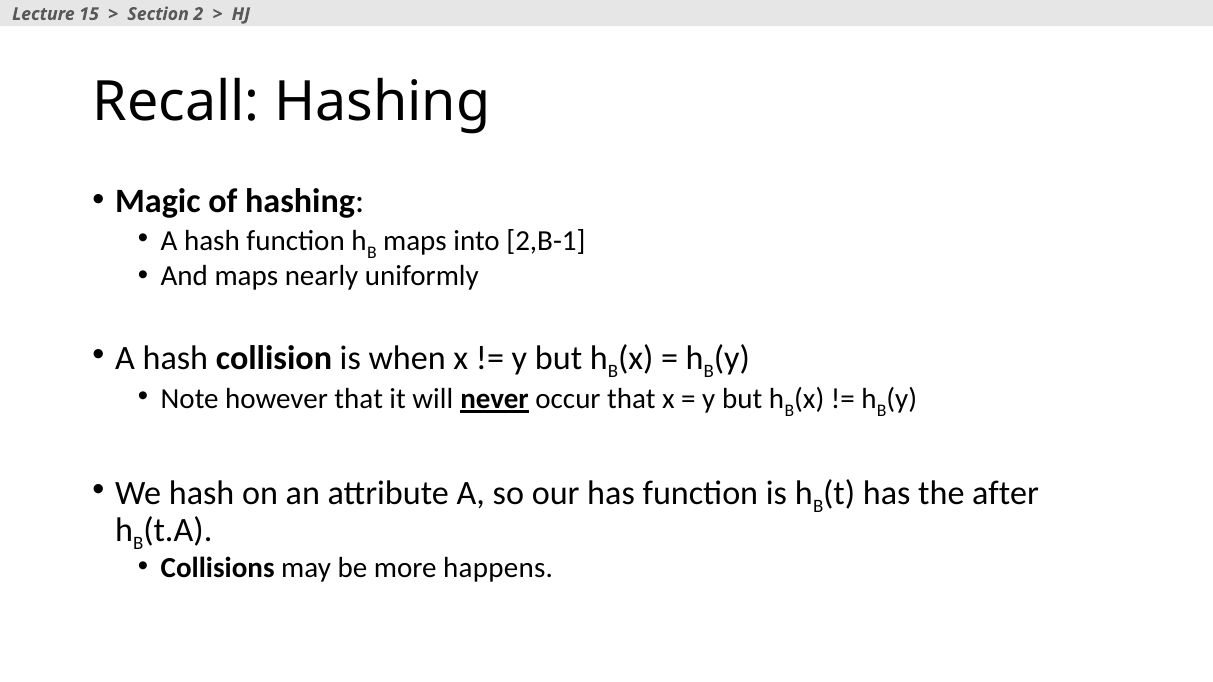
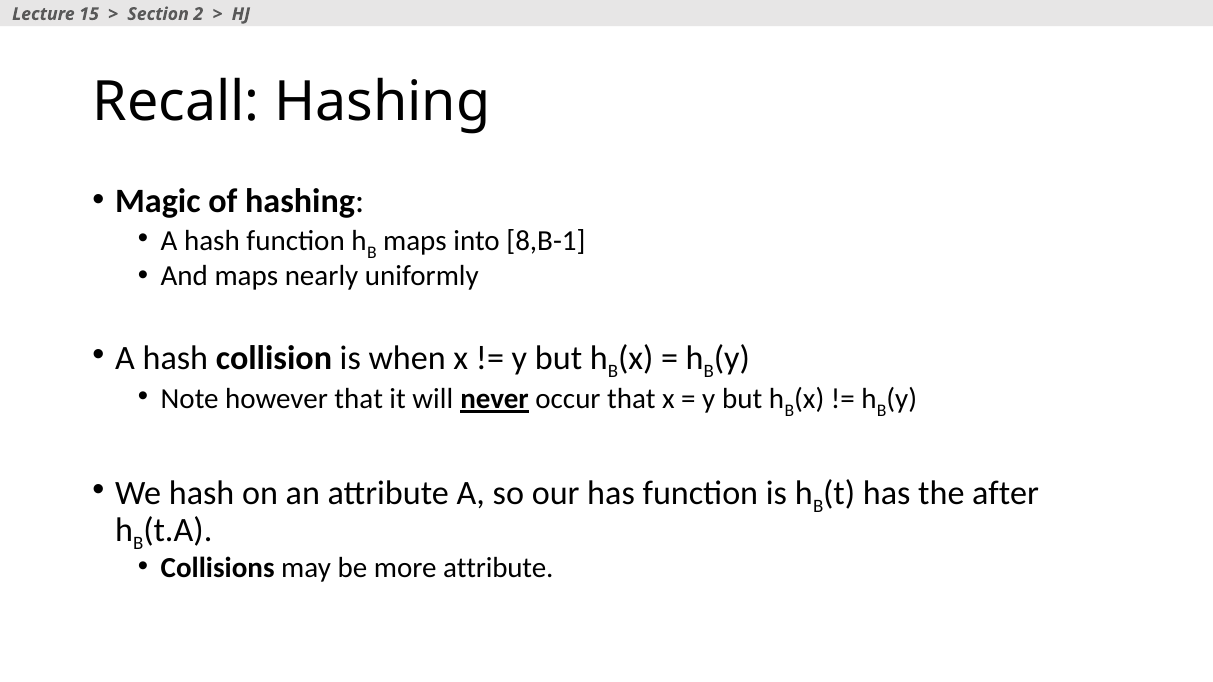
2,B-1: 2,B-1 -> 8,B-1 (546, 241)
more happens: happens -> attribute (498, 568)
